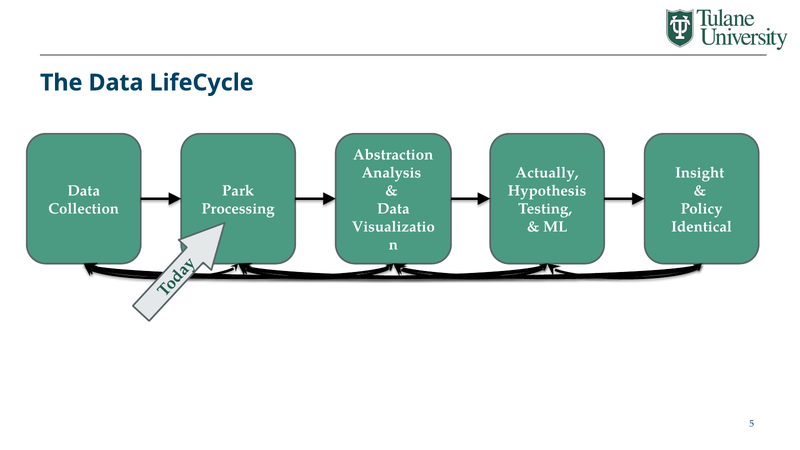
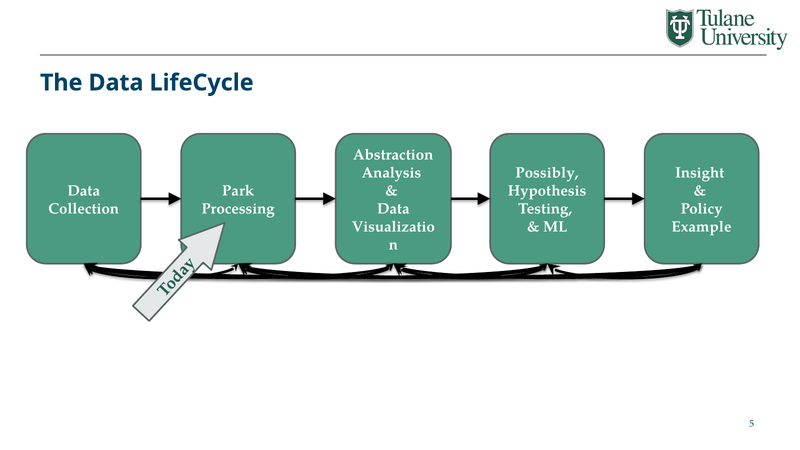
Actually: Actually -> Possibly (547, 173)
Identical: Identical -> Example (701, 227)
